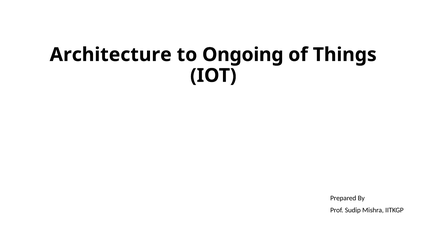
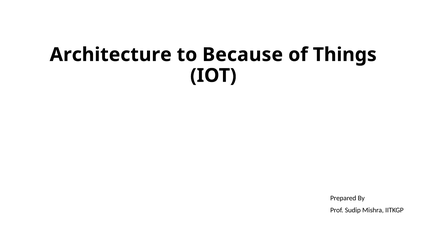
Ongoing: Ongoing -> Because (243, 55)
